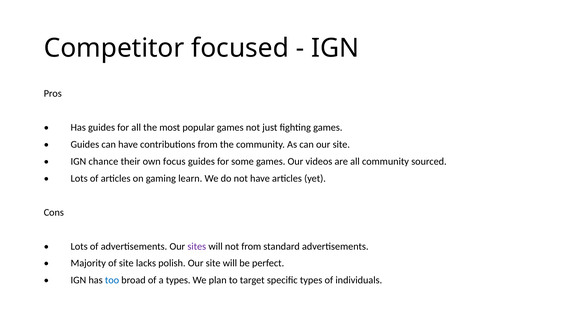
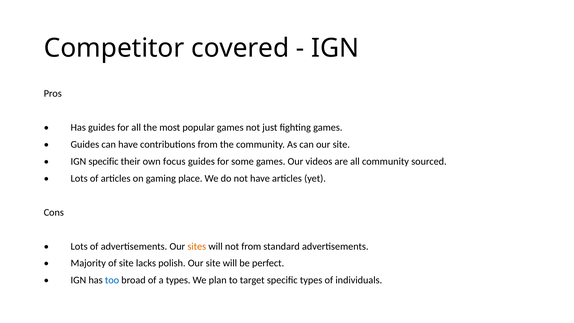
focused: focused -> covered (240, 48)
IGN chance: chance -> specific (103, 161)
learn: learn -> place (190, 178)
sites colour: purple -> orange (197, 246)
